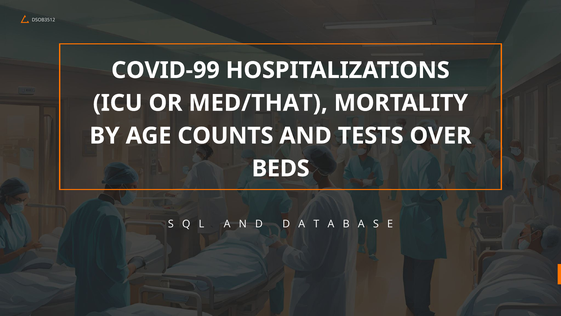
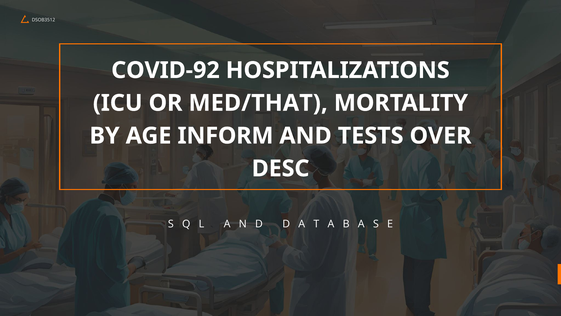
COVID-99: COVID-99 -> COVID-92 (165, 70)
COUNTS: COUNTS -> INFORM (225, 136)
BEDS: BEDS -> DESC (281, 168)
